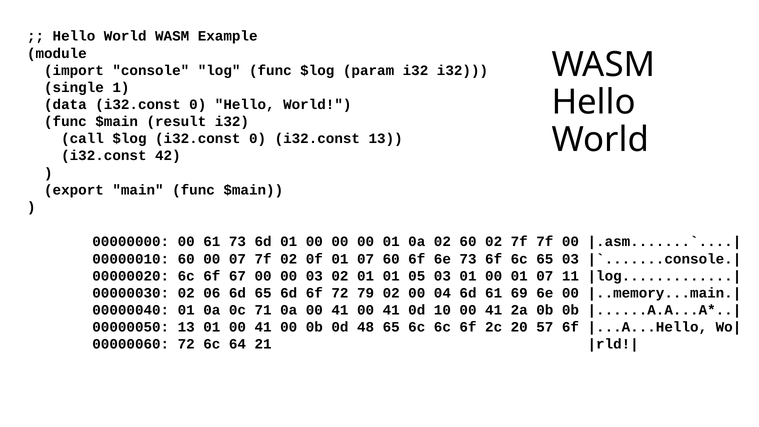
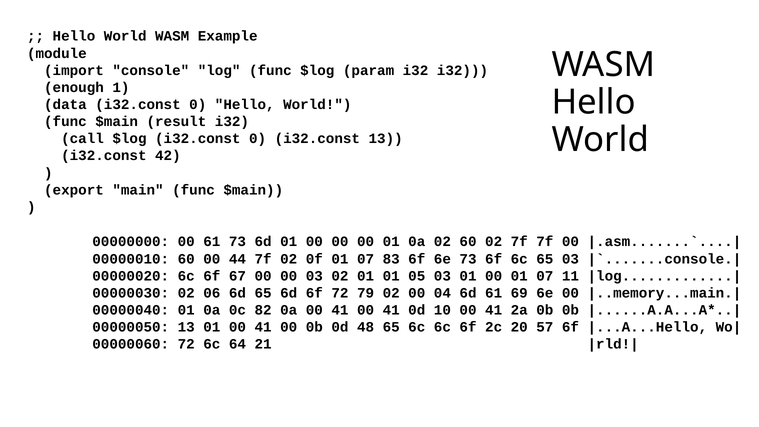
single: single -> enough (74, 87)
00 07: 07 -> 44 (237, 259)
07 60: 60 -> 83 (391, 259)
71: 71 -> 82 (263, 310)
